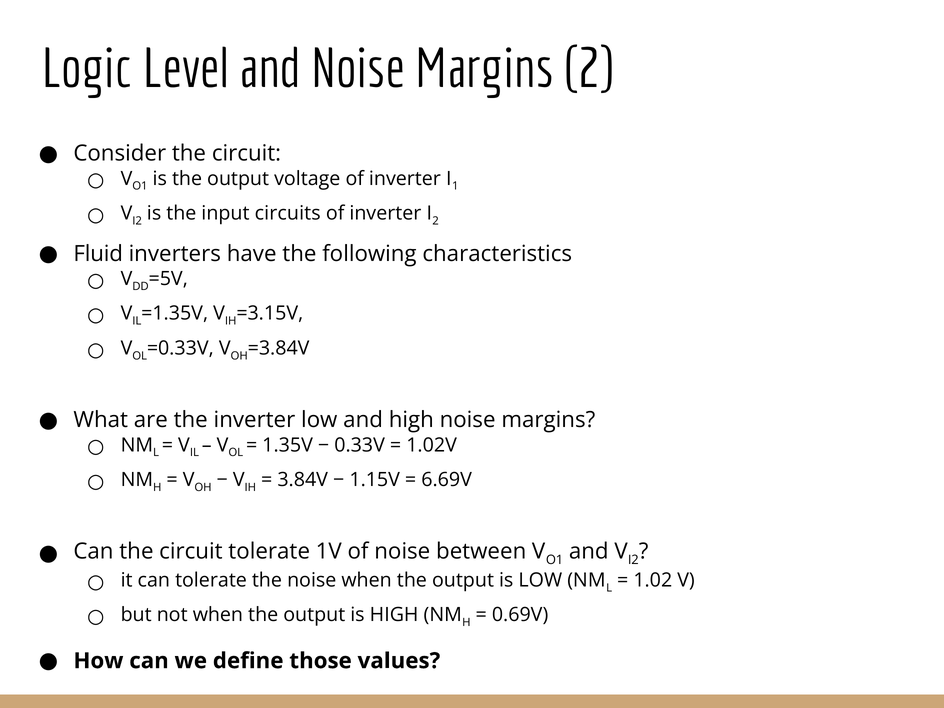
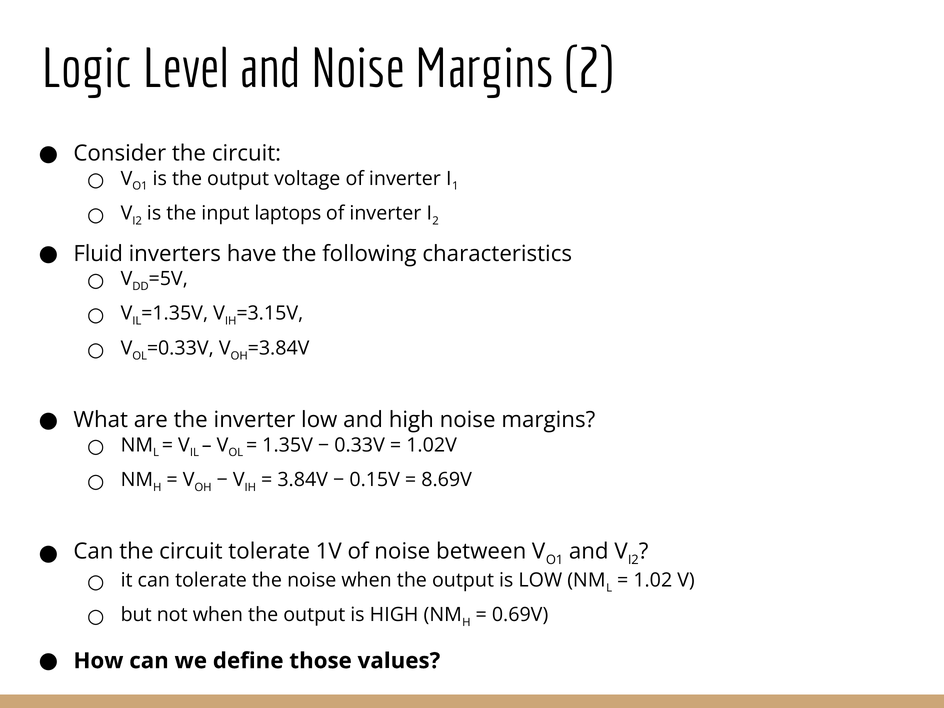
circuits: circuits -> laptops (288, 213)
1.15V: 1.15V -> 0.15V (375, 480)
6.69V: 6.69V -> 8.69V (447, 480)
